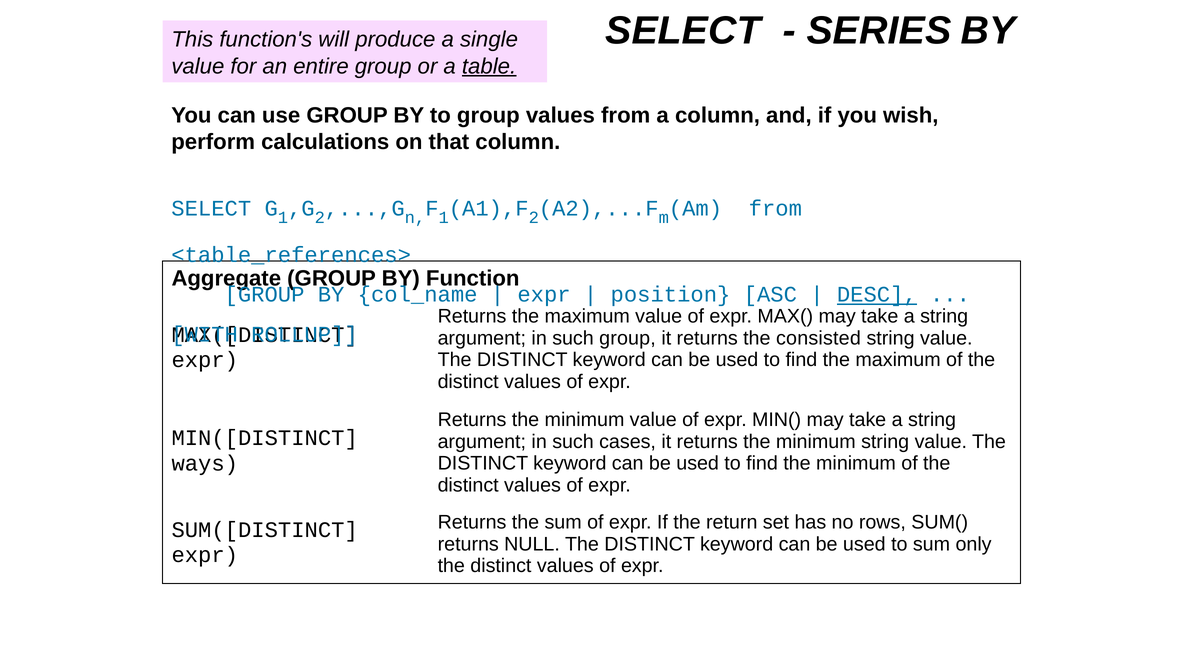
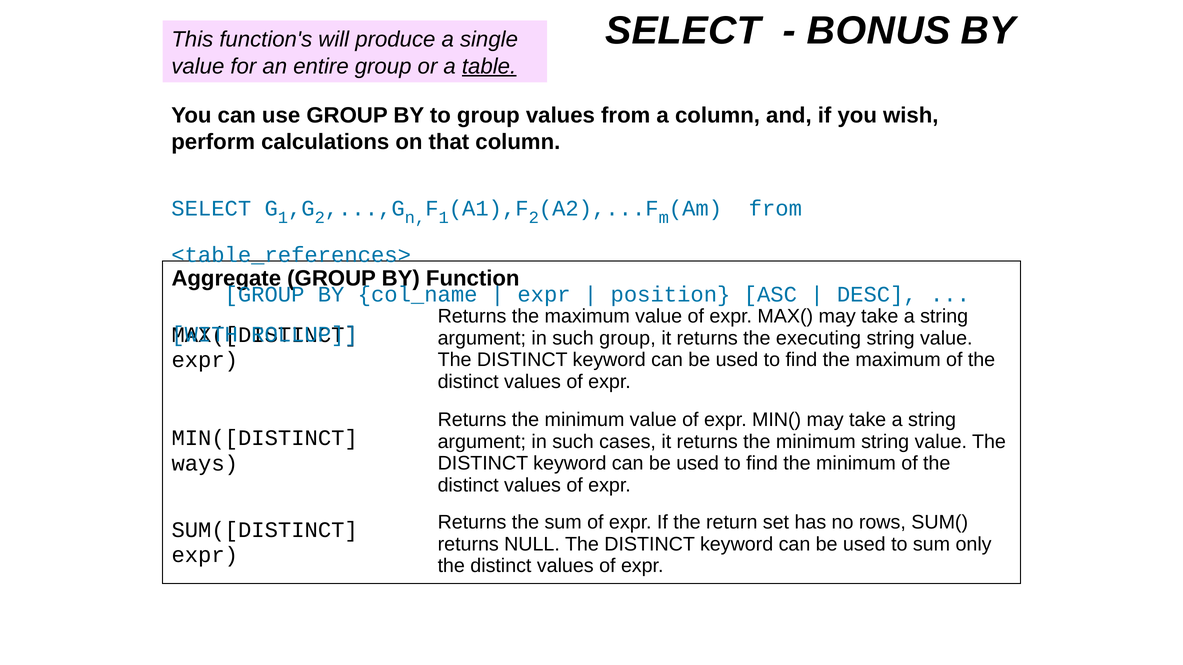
SERIES: SERIES -> BONUS (879, 31)
DESC underline: present -> none (877, 295)
consisted: consisted -> executing (819, 338)
